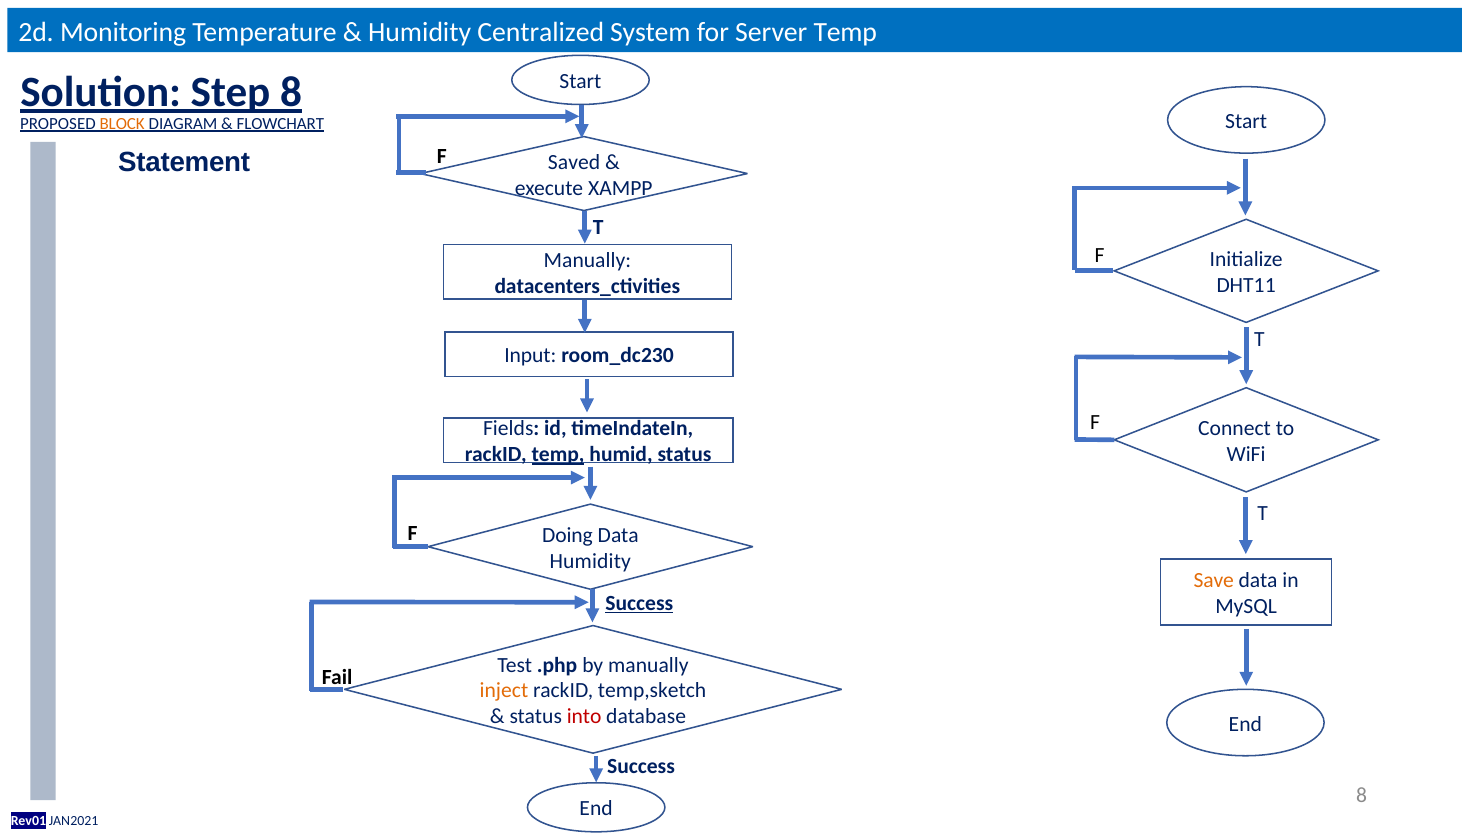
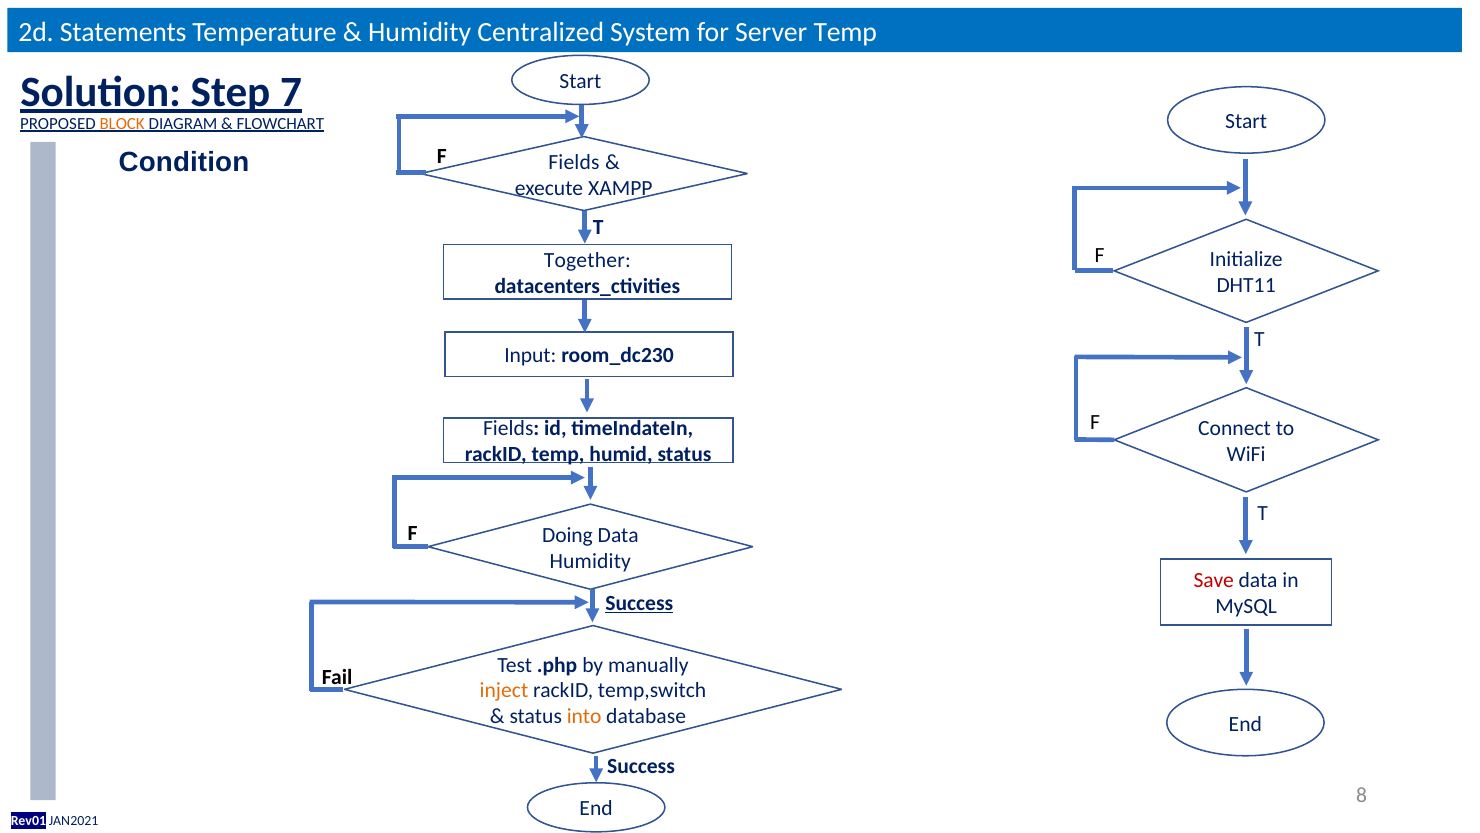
Monitoring: Monitoring -> Statements (123, 32)
Step 8: 8 -> 7 (291, 92)
Statement: Statement -> Condition (184, 162)
Saved: Saved -> Fields (574, 162)
Manually: Manually -> Together (587, 260)
temp underline: present -> none (558, 454)
Save colour: orange -> red (1214, 580)
temp,sketch: temp,sketch -> temp,switch (652, 690)
into colour: red -> orange (584, 716)
